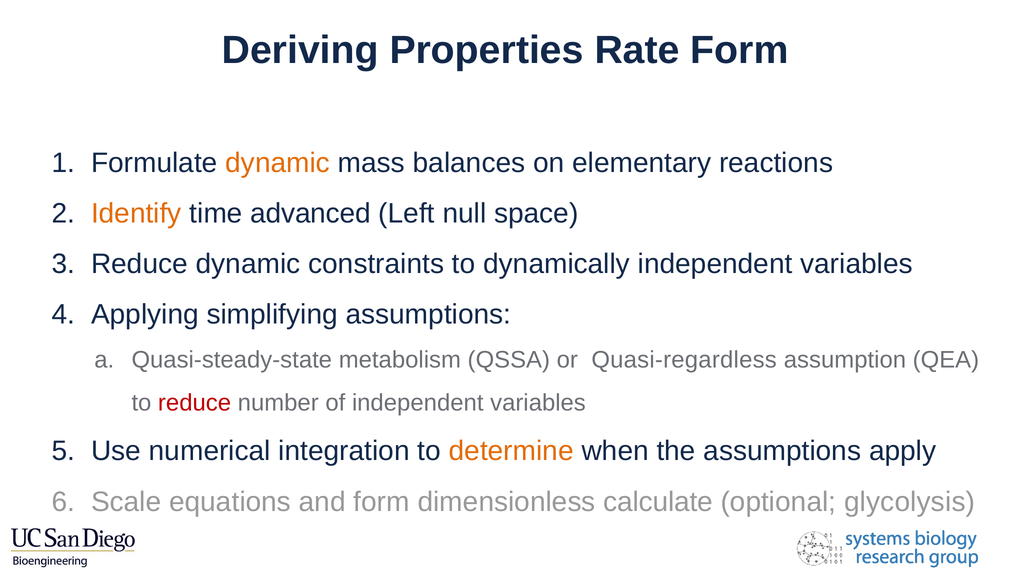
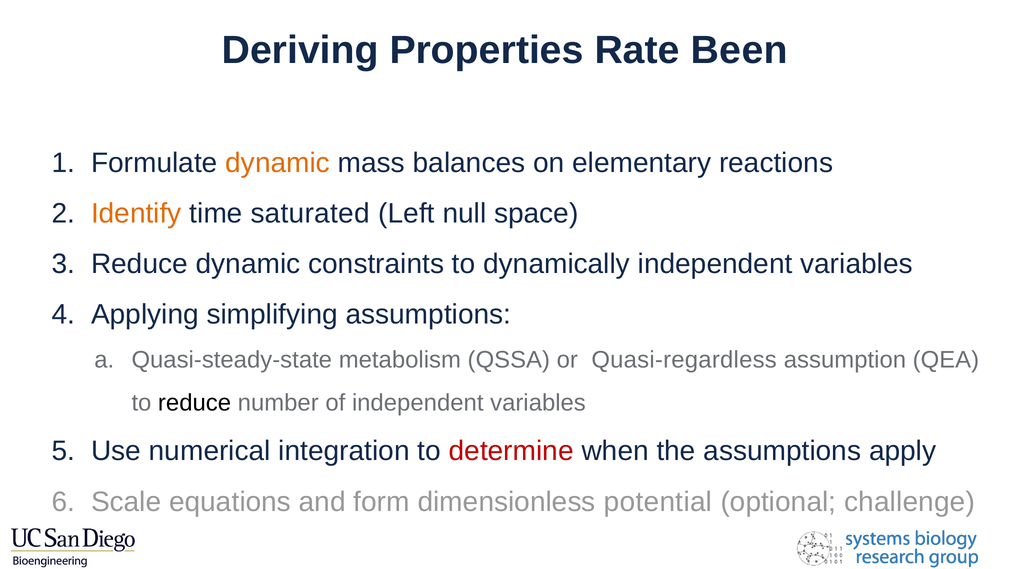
Rate Form: Form -> Been (739, 50)
advanced: advanced -> saturated (310, 213)
reduce colour: red -> black (195, 403)
determine colour: orange -> red (511, 451)
calculate: calculate -> potential (658, 501)
glycolysis: glycolysis -> challenge (910, 501)
